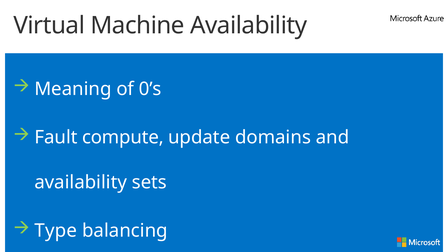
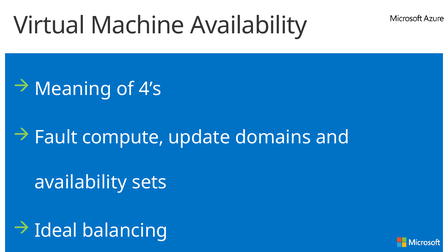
0’s: 0’s -> 4’s (150, 89)
Type: Type -> Ideal (56, 231)
